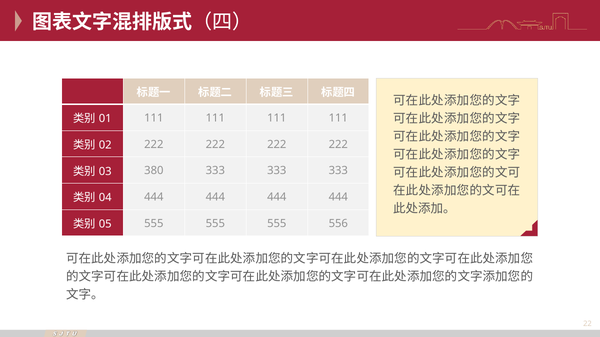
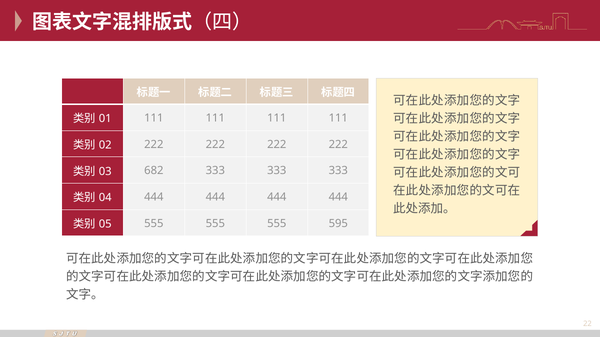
380: 380 -> 682 (154, 171)
556: 556 -> 595 (338, 224)
